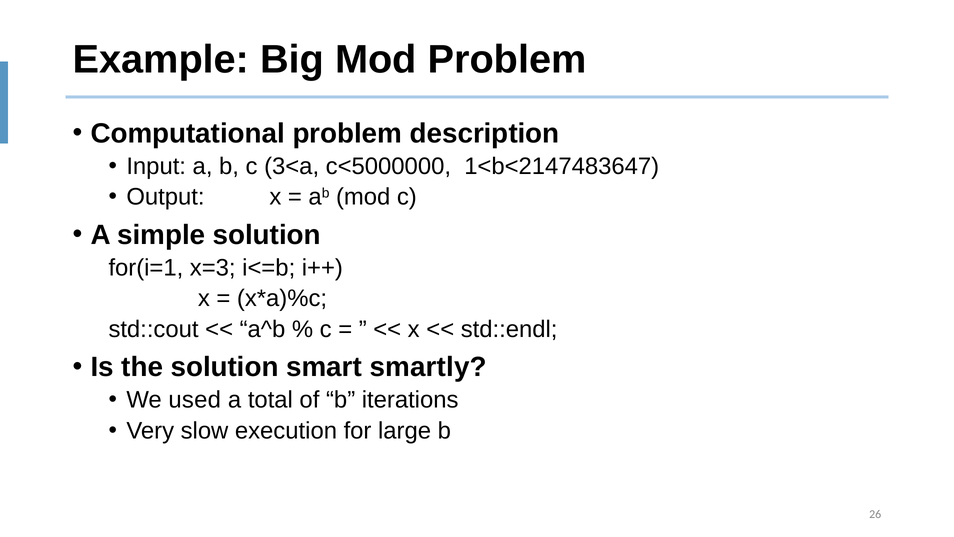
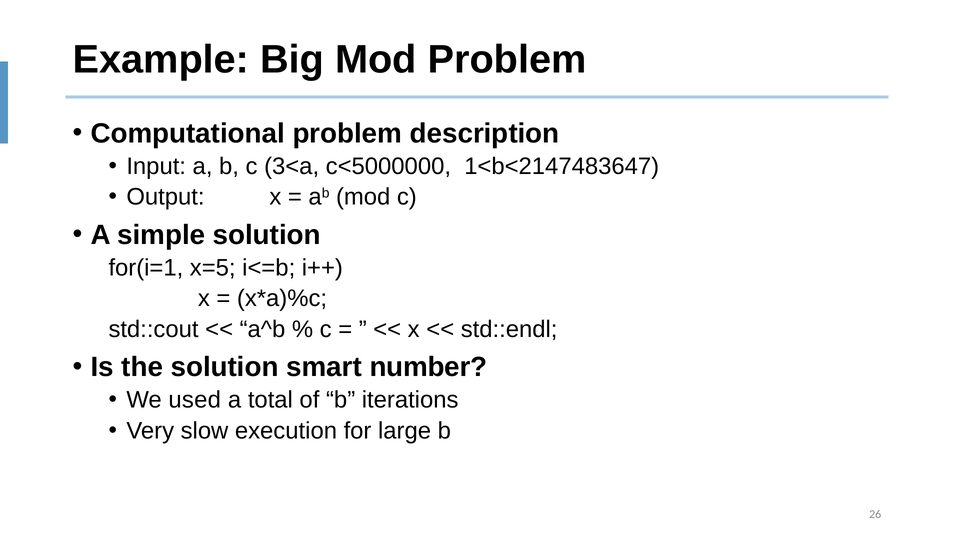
x=3: x=3 -> x=5 (213, 268)
smartly: smartly -> number (428, 367)
